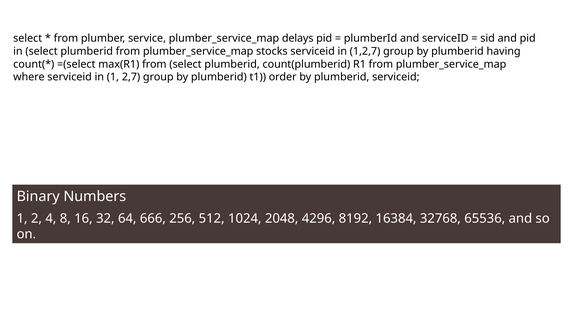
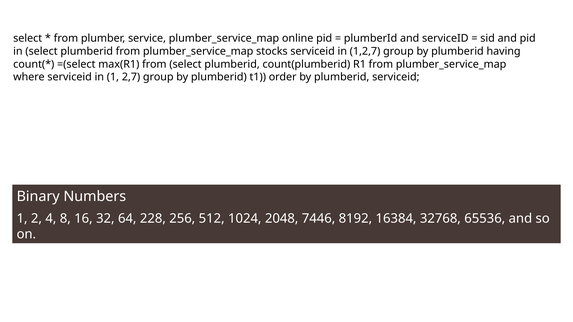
delays: delays -> online (298, 38)
666: 666 -> 228 (153, 219)
4296: 4296 -> 7446 (319, 219)
